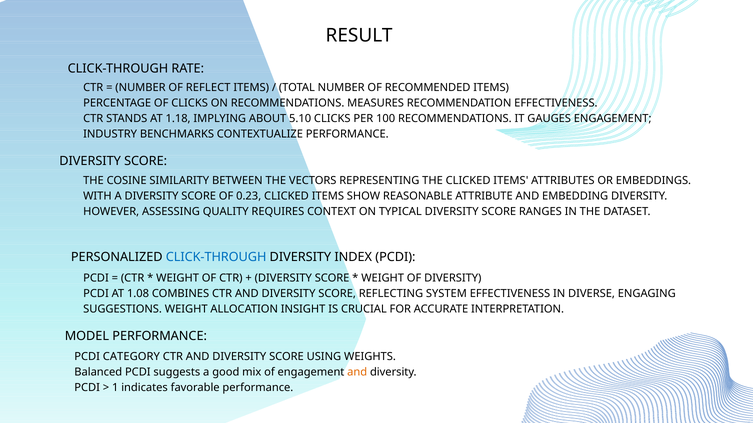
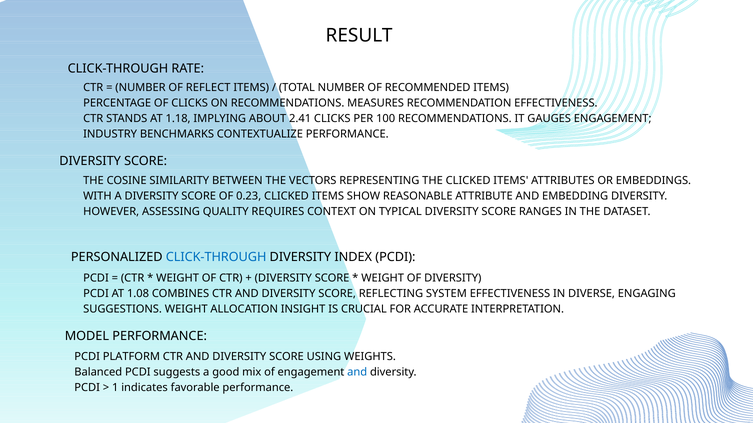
5.10: 5.10 -> 2.41 (300, 119)
CATEGORY: CATEGORY -> PLATFORM (131, 357)
and colour: orange -> blue (357, 373)
